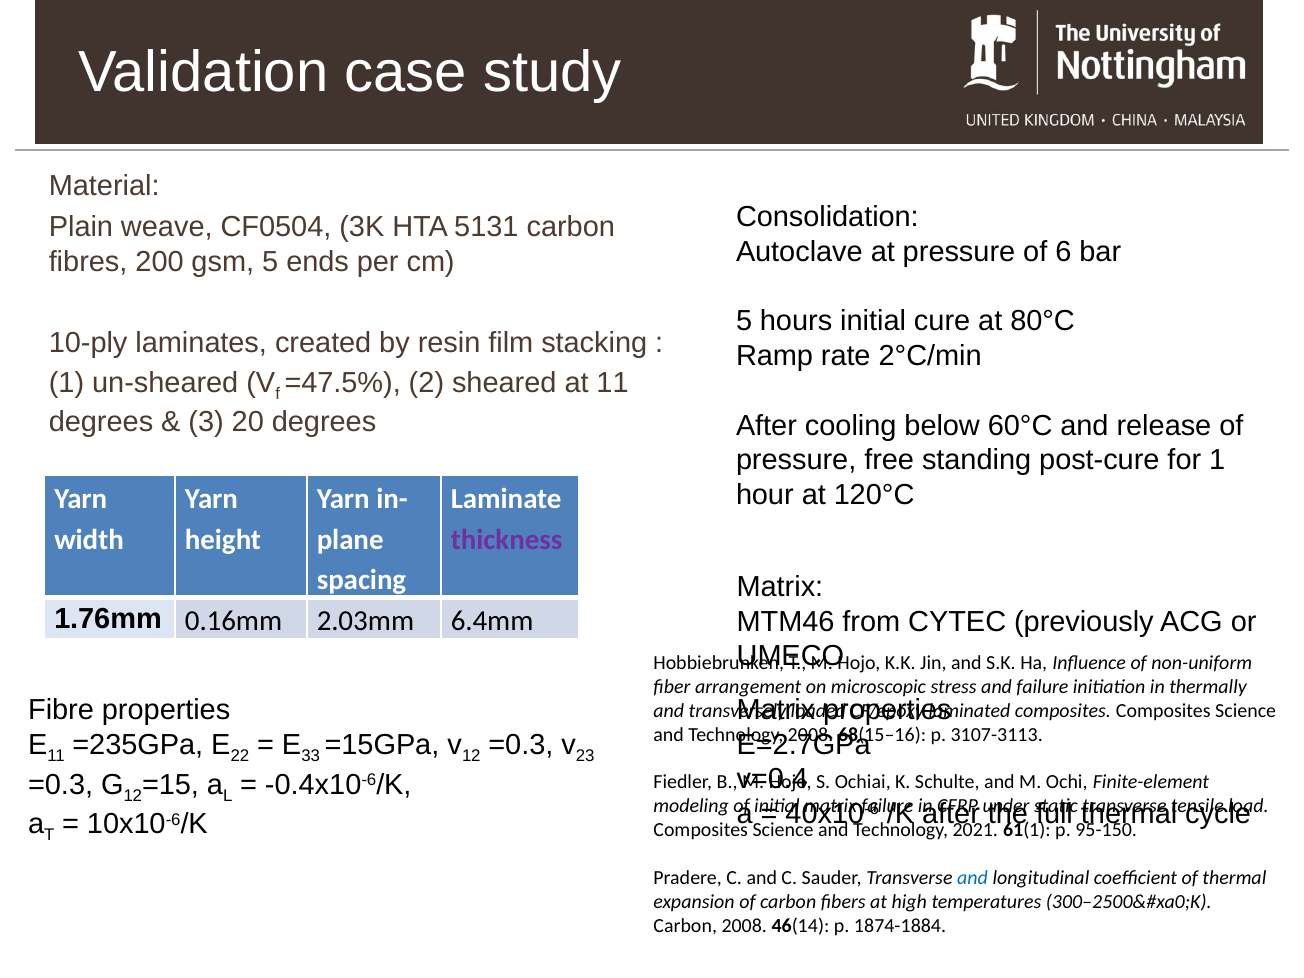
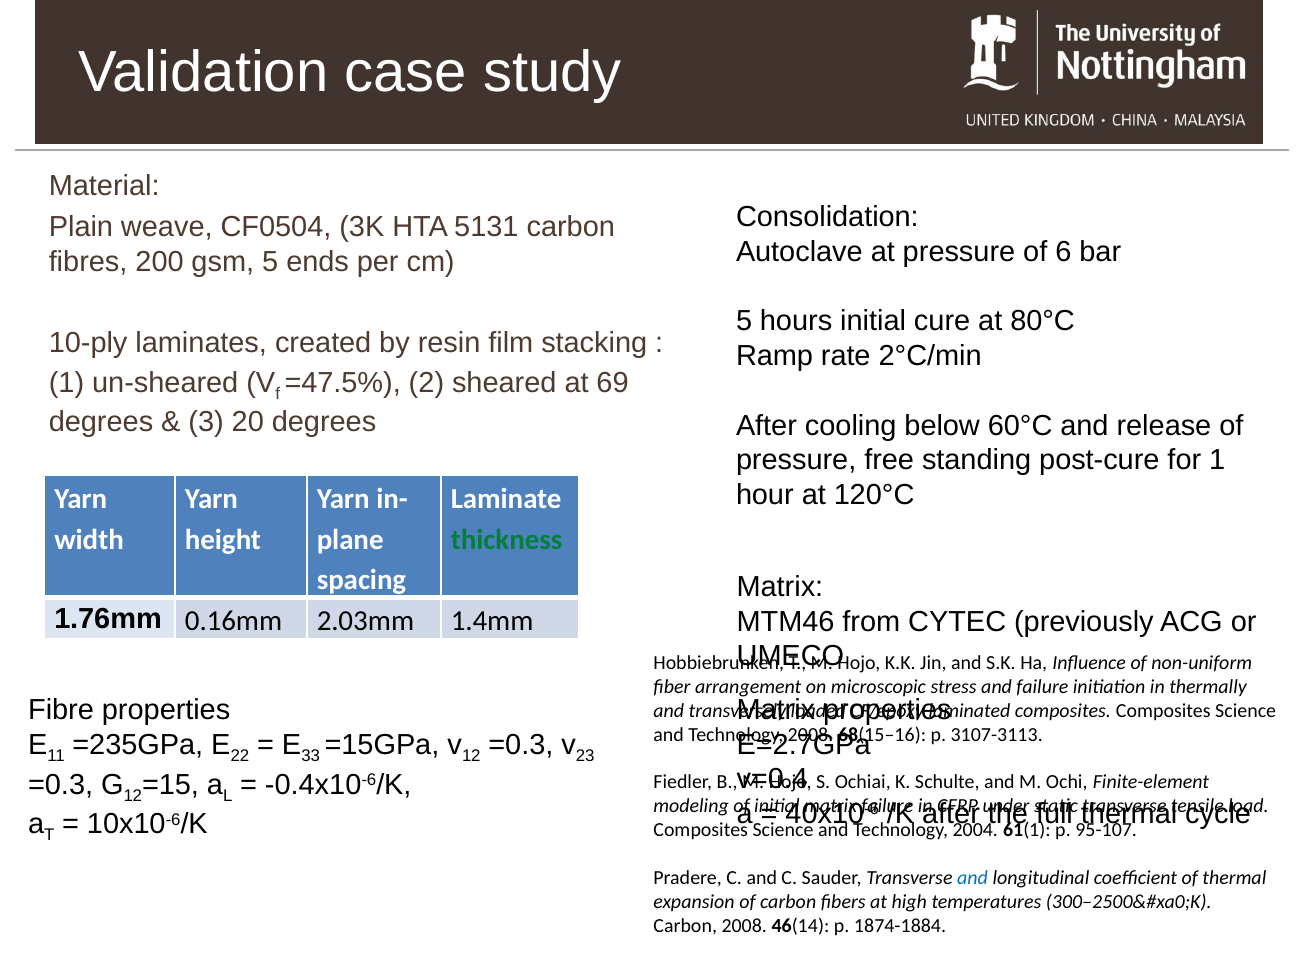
at 11: 11 -> 69 (613, 383)
thickness colour: purple -> green (507, 540)
6.4mm: 6.4mm -> 1.4mm (492, 621)
2021: 2021 -> 2004 (975, 830)
95-150: 95-150 -> 95-107 (1106, 830)
